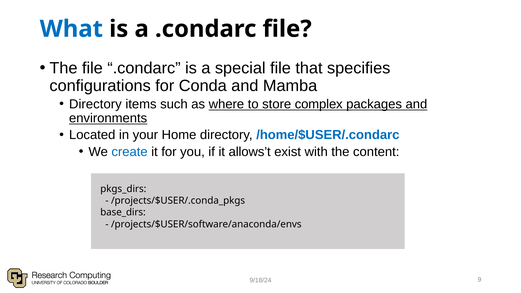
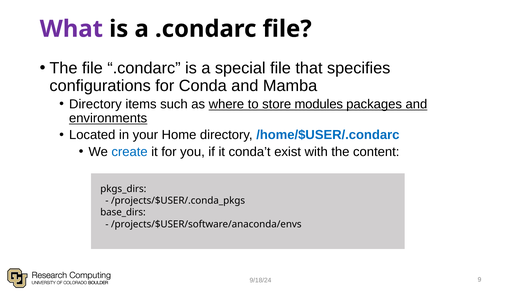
What colour: blue -> purple (71, 29)
complex: complex -> modules (319, 104)
allows’t: allows’t -> conda’t (250, 152)
